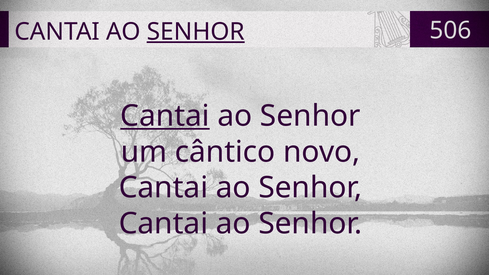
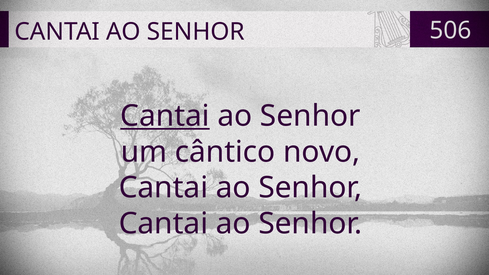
SENHOR underline: present -> none (196, 32)
